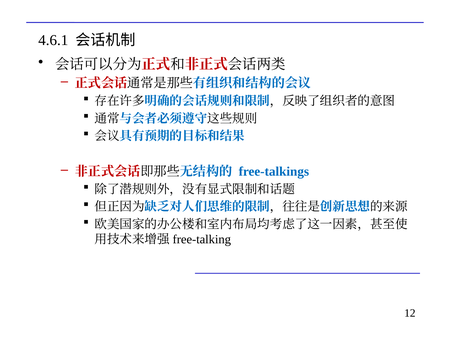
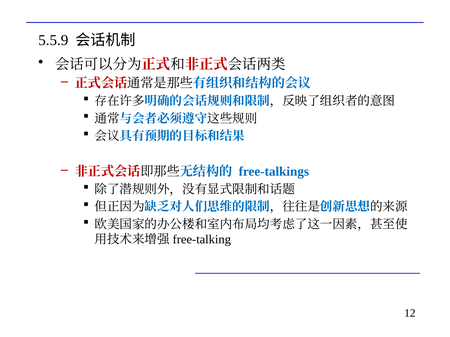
4.6.1: 4.6.1 -> 5.5.9 (53, 40)
